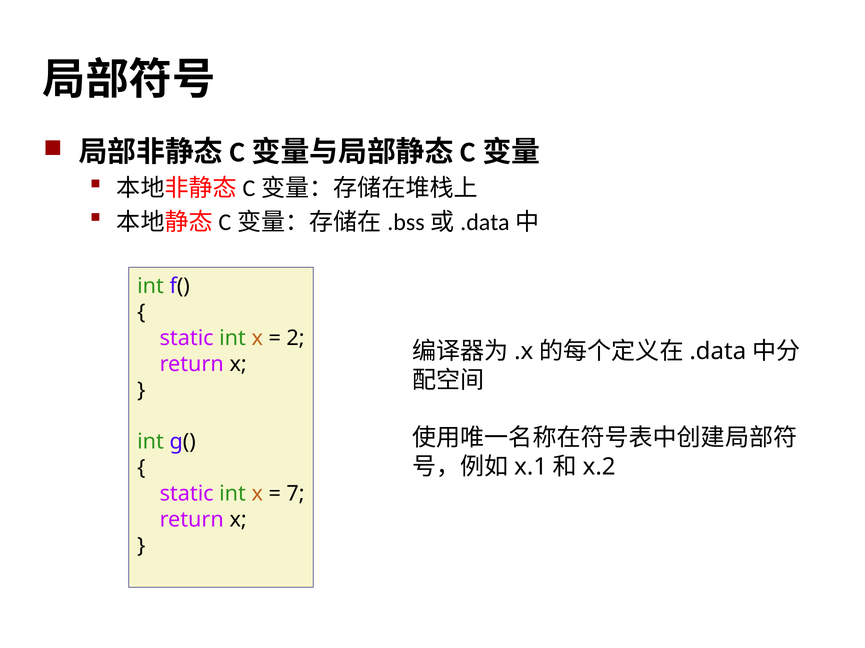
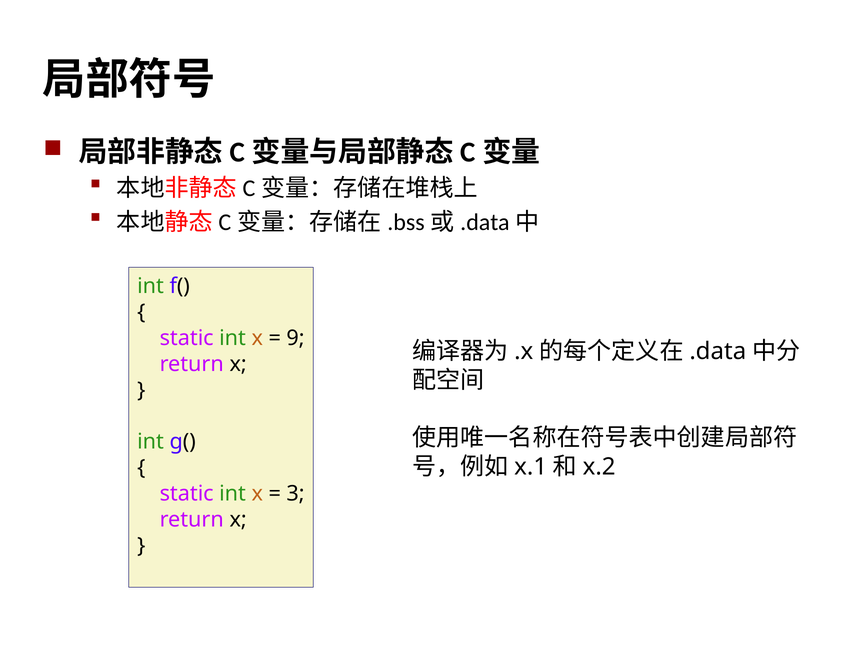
2: 2 -> 9 (295, 338)
7: 7 -> 3 (295, 494)
